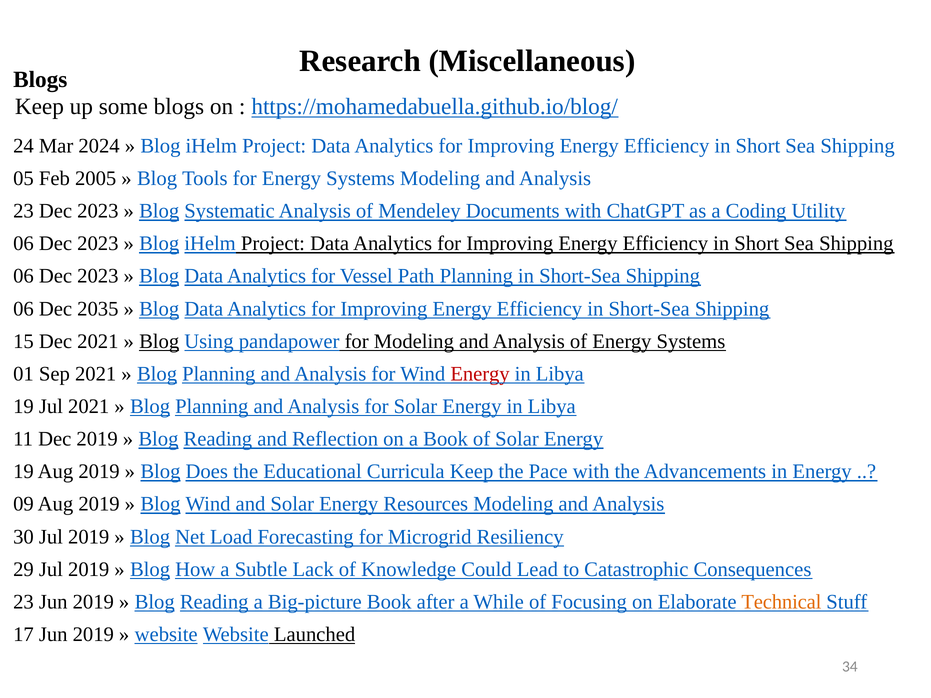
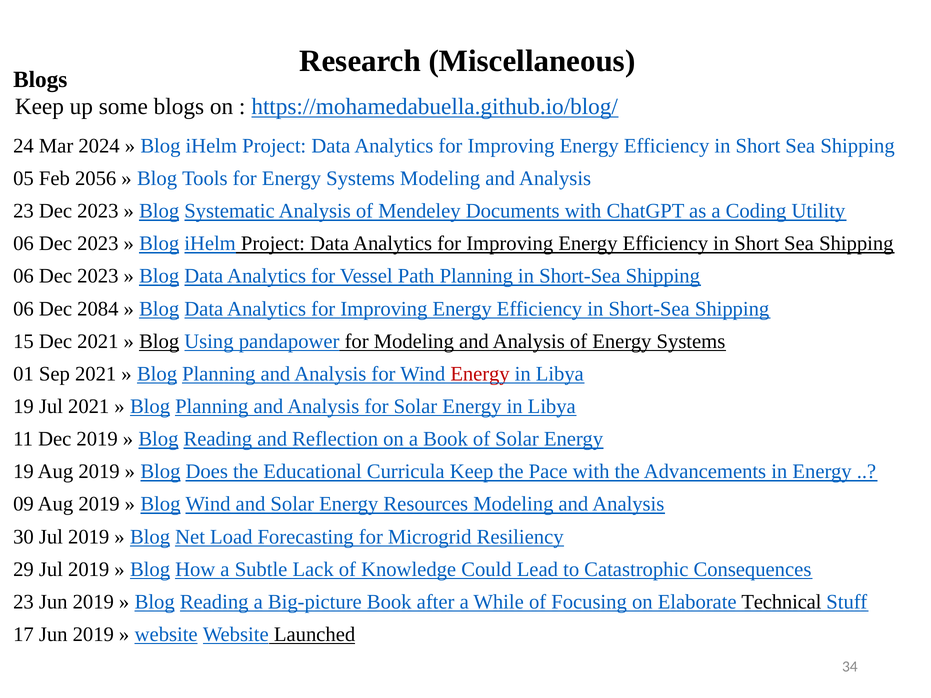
2005: 2005 -> 2056 (96, 178)
2035: 2035 -> 2084 (98, 309)
Technical colour: orange -> black (781, 602)
